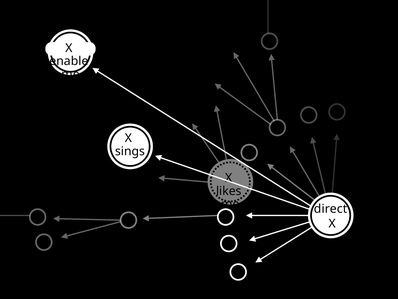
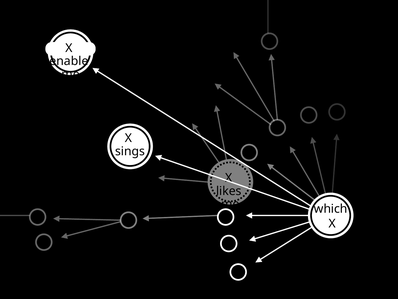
direct: direct -> which (331, 209)
